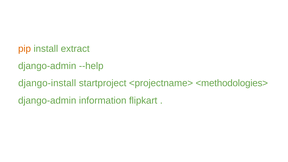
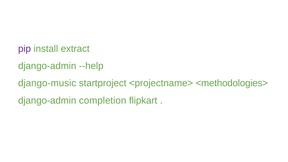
pip colour: orange -> purple (25, 49)
django-install: django-install -> django-music (47, 83)
information: information -> completion (103, 101)
